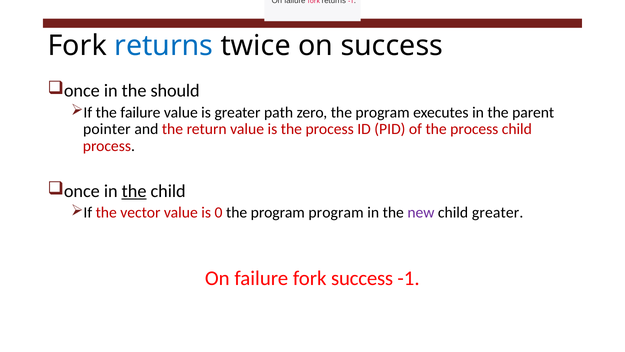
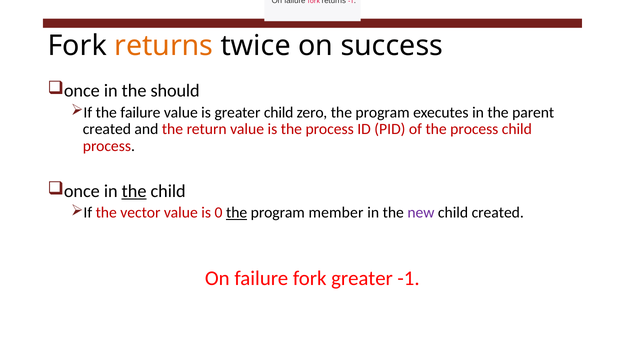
returns colour: blue -> orange (164, 46)
greater path: path -> child (279, 112)
pointer: pointer -> created (107, 129)
the underline: none -> present (237, 212)
program program: program -> member (336, 212)
child greater: greater -> created (498, 212)
fork success: success -> greater (362, 278)
